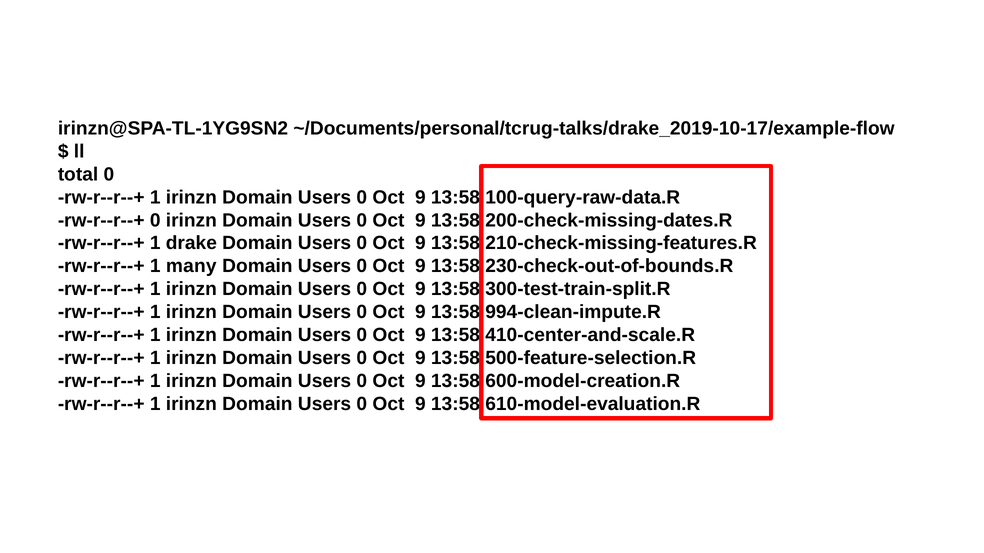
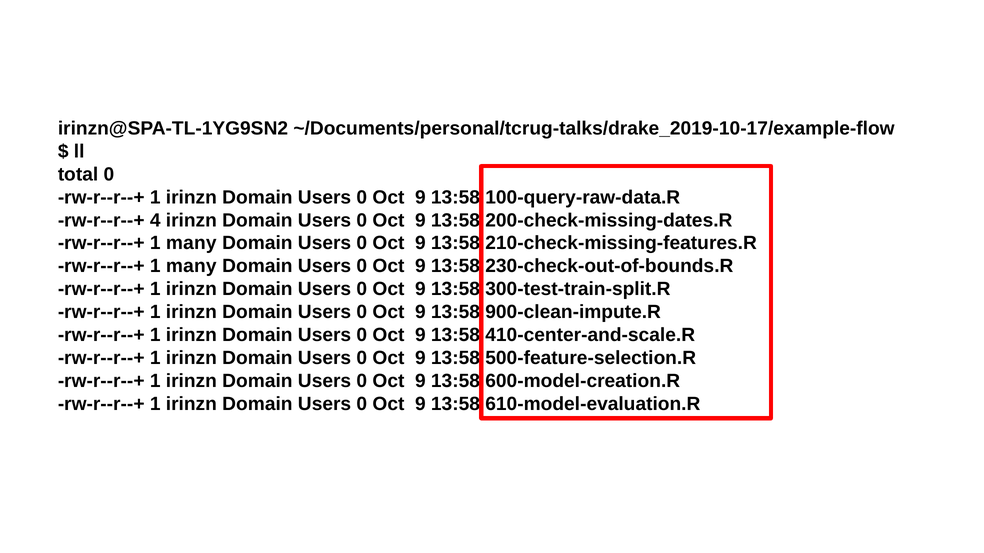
rw-r--r--+ 0: 0 -> 4 (155, 220)
drake: drake -> many (191, 243)
994-clean-impute.R: 994-clean-impute.R -> 900-clean-impute.R (573, 312)
